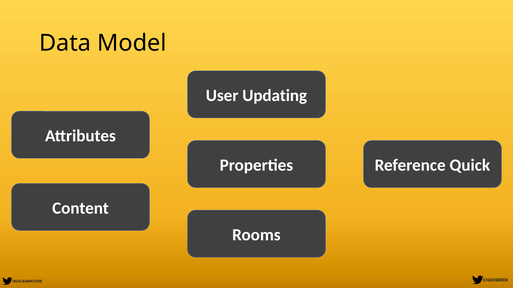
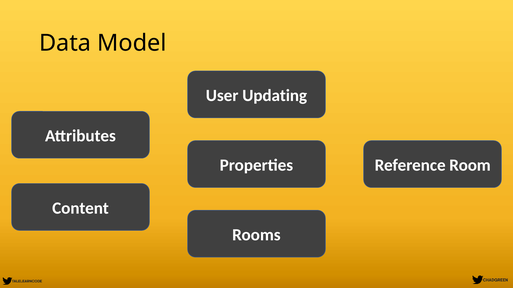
Quick: Quick -> Room (470, 166)
